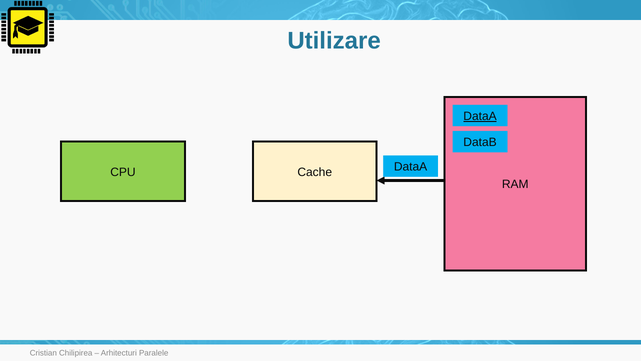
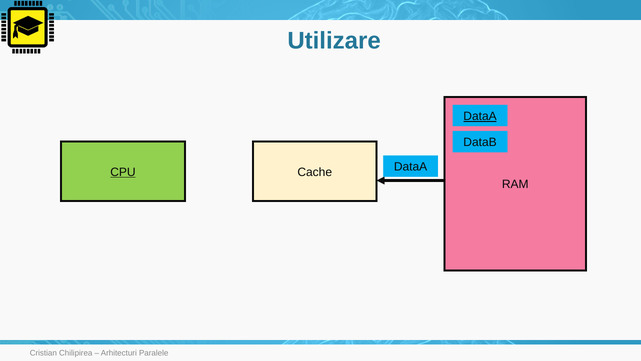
CPU underline: none -> present (123, 172)
